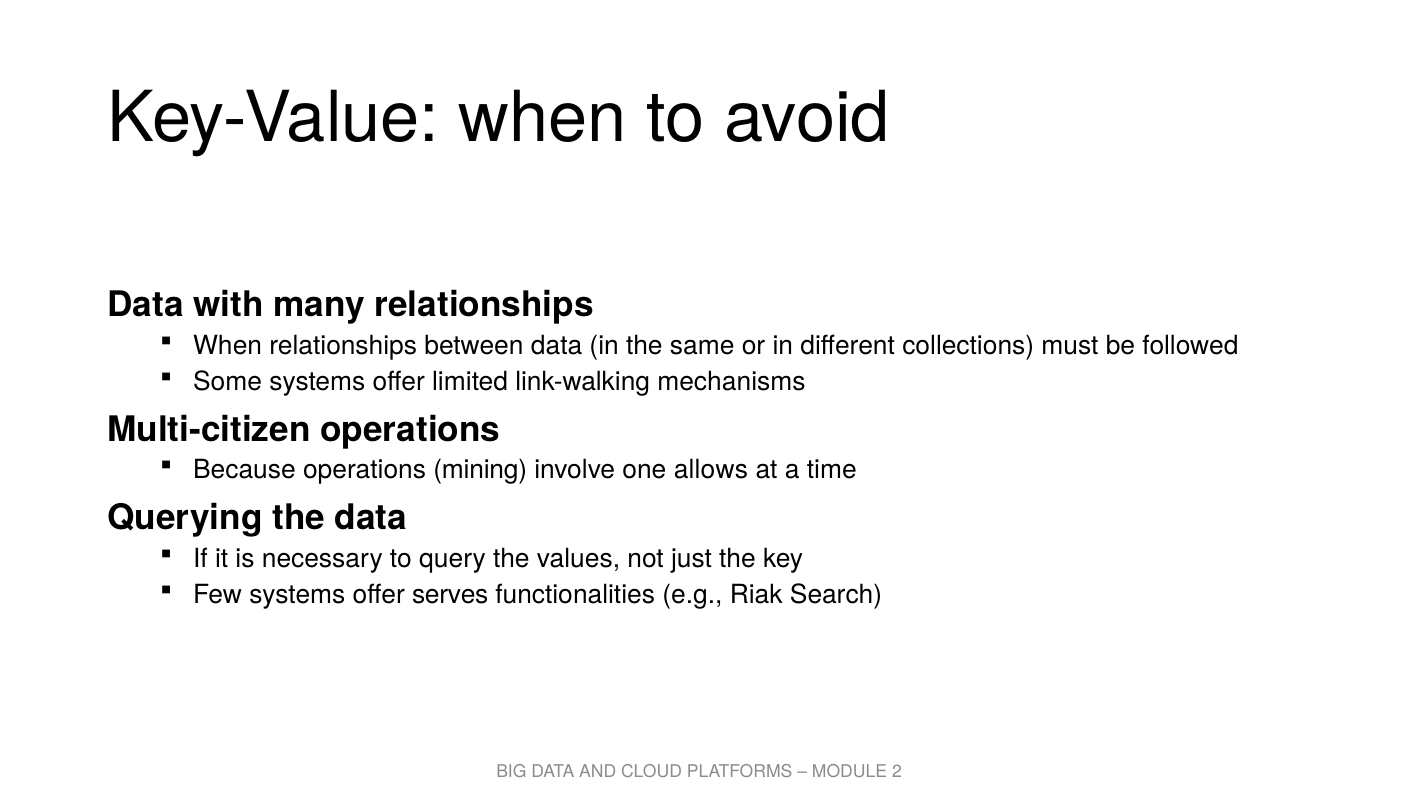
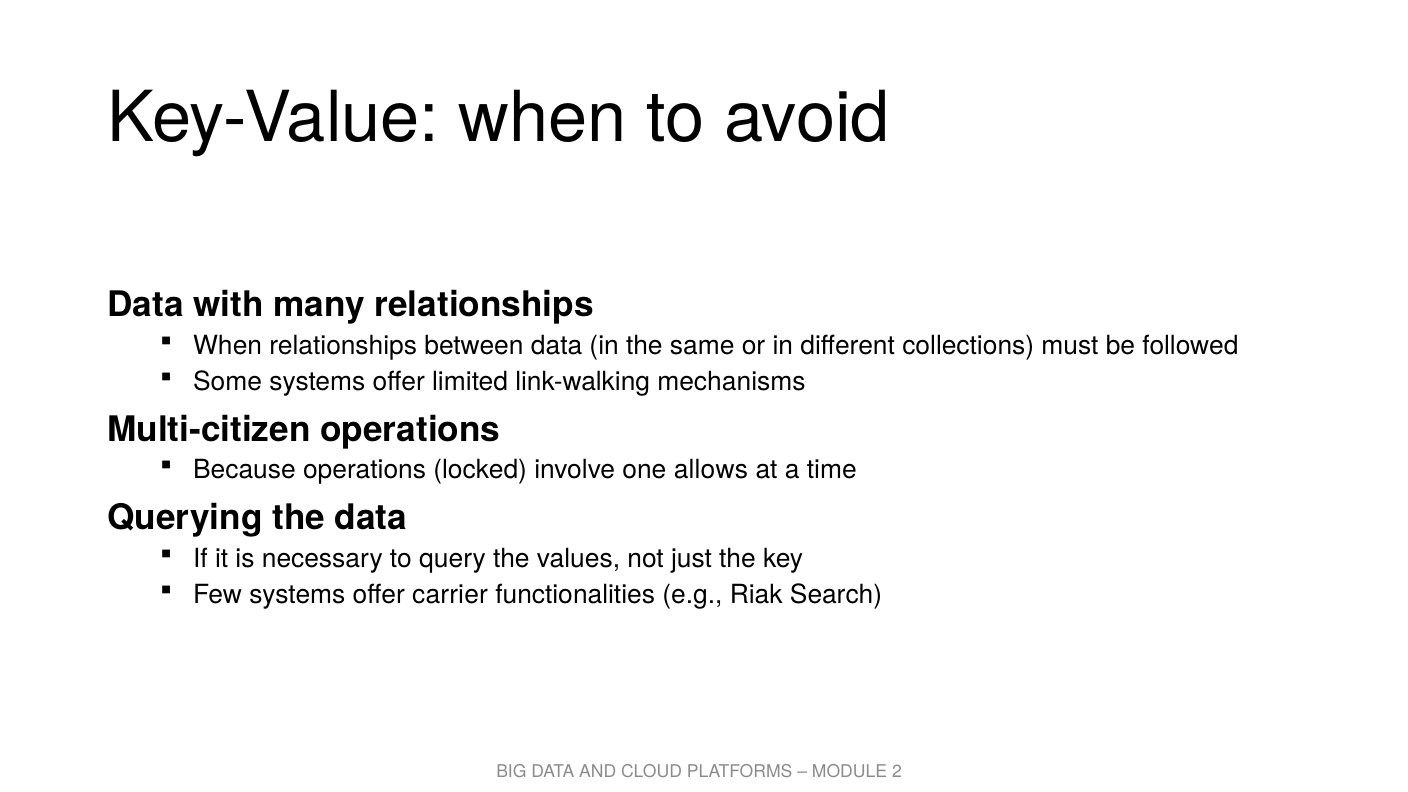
mining: mining -> locked (480, 470)
serves: serves -> carrier (450, 594)
